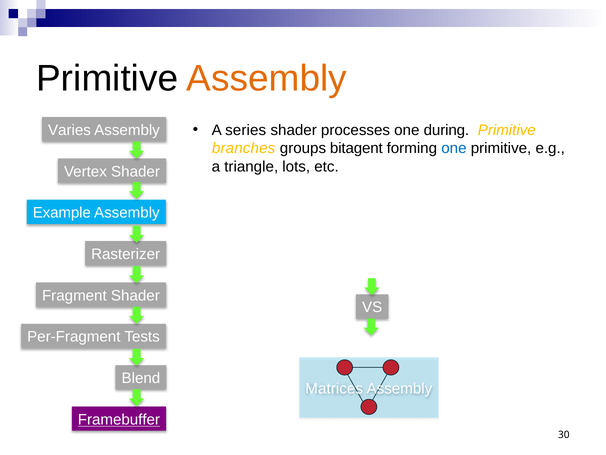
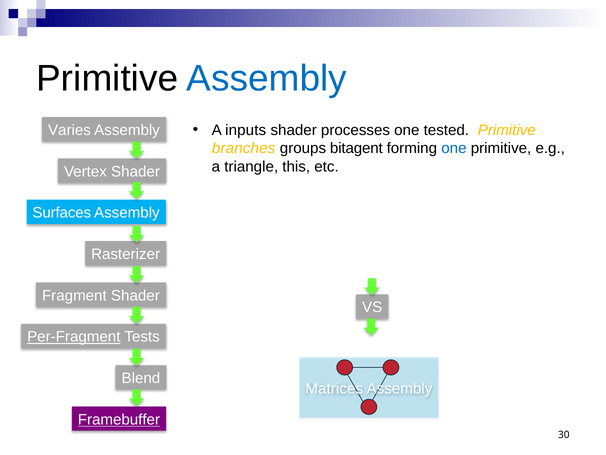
Assembly colour: orange -> blue (267, 78)
series: series -> inputs (246, 130)
during: during -> tested (446, 130)
lots: lots -> this (296, 166)
Example: Example -> Surfaces (62, 213)
Per-Fragment underline: none -> present (74, 337)
